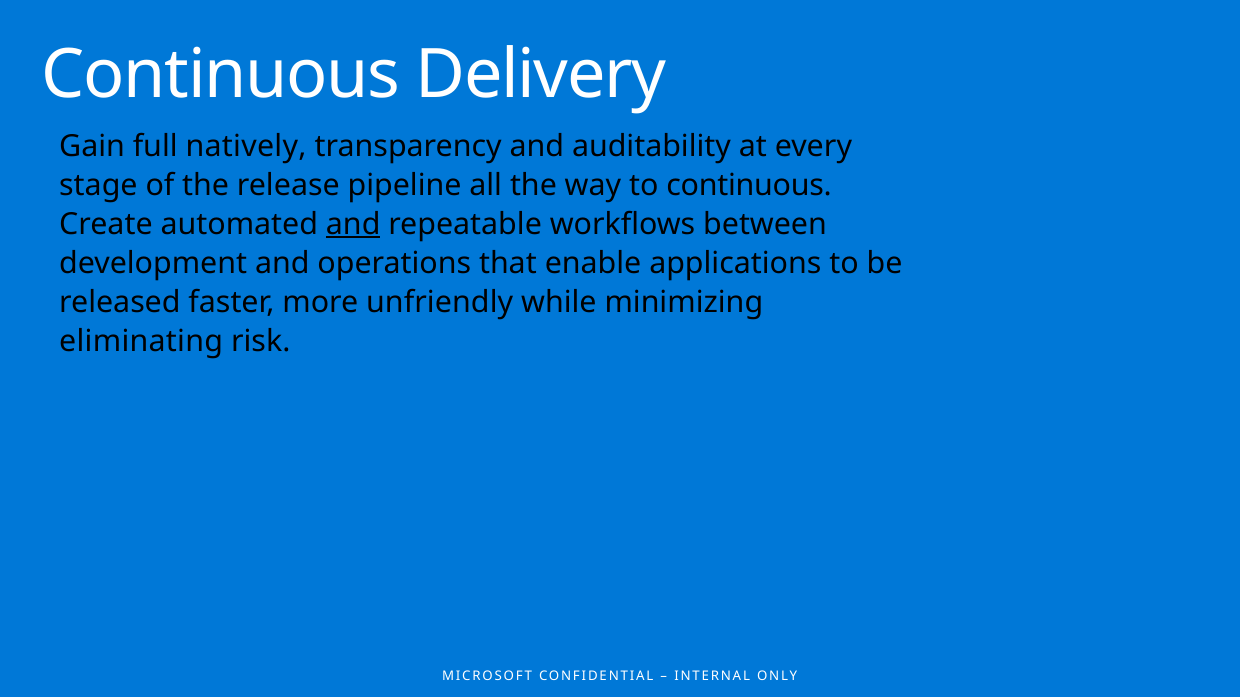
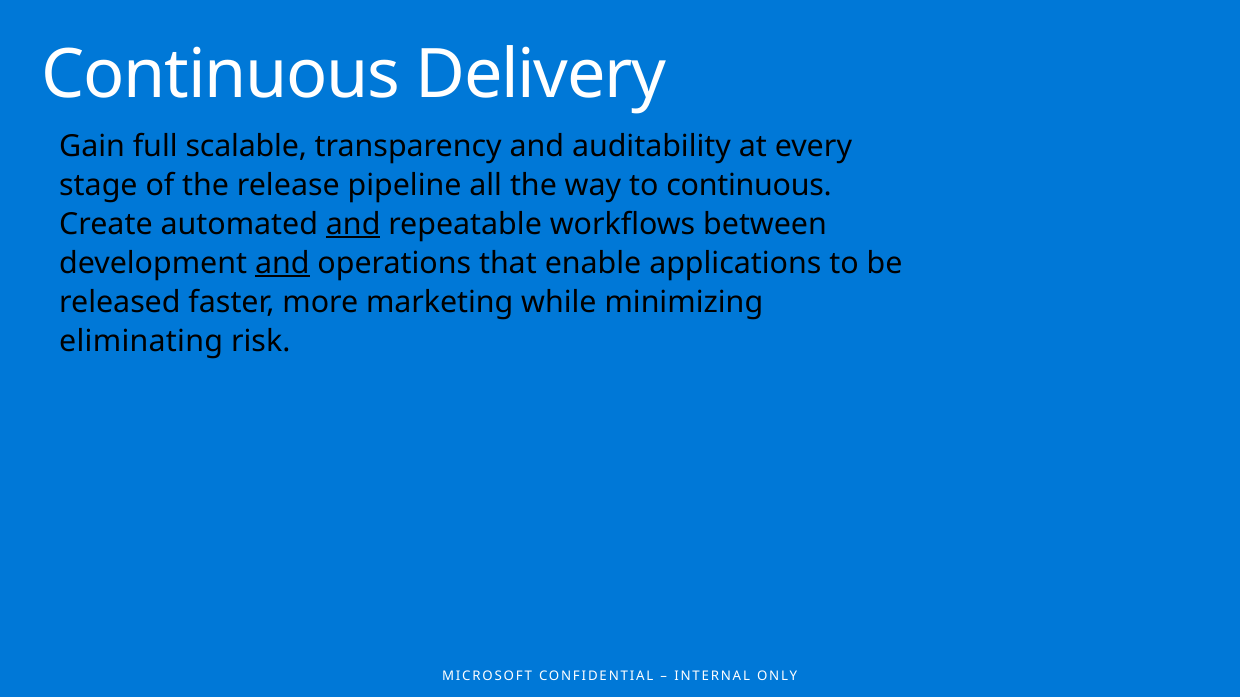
natively: natively -> scalable (246, 146)
and underline: none -> present (282, 263)
unfriendly: unfriendly -> marketing (440, 302)
